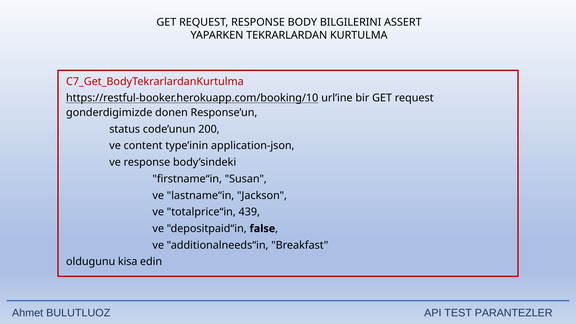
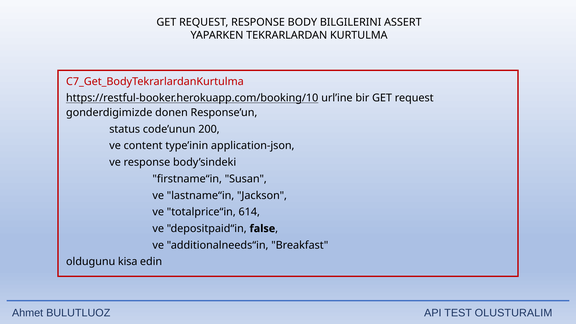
439: 439 -> 614 (249, 212)
PARANTEZLER: PARANTEZLER -> OLUSTURALIM (514, 313)
